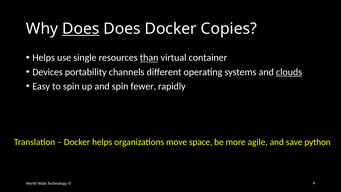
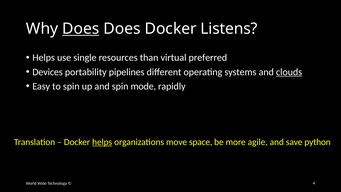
Copies: Copies -> Listens (229, 29)
than underline: present -> none (149, 58)
container: container -> preferred (208, 58)
channels: channels -> pipelines (127, 72)
fewer: fewer -> mode (143, 86)
helps underline: none -> present (102, 142)
